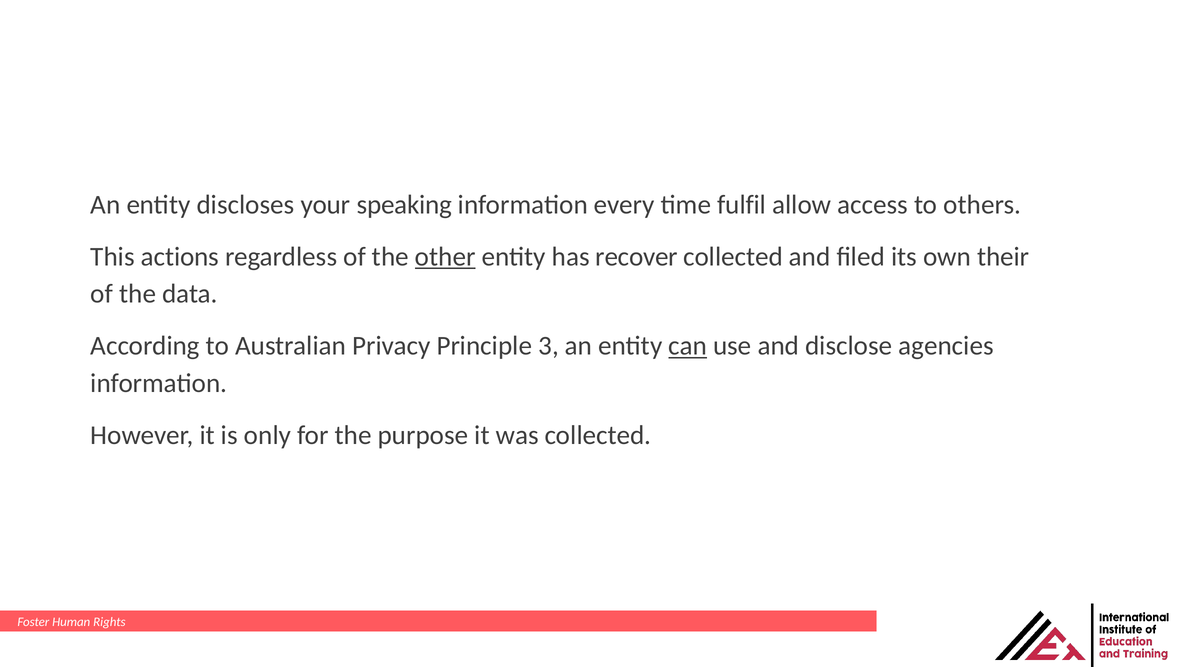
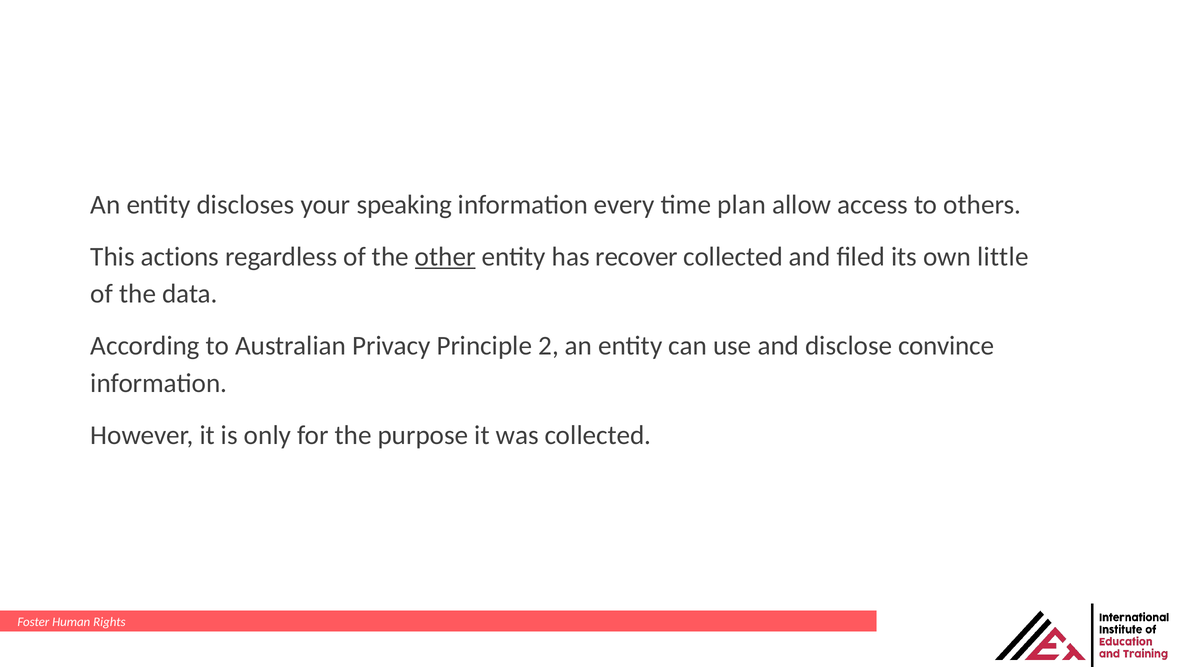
fulfil: fulfil -> plan (742, 205)
their: their -> little (1003, 257)
3: 3 -> 2 (549, 346)
can underline: present -> none (688, 346)
agencies: agencies -> convince (946, 346)
